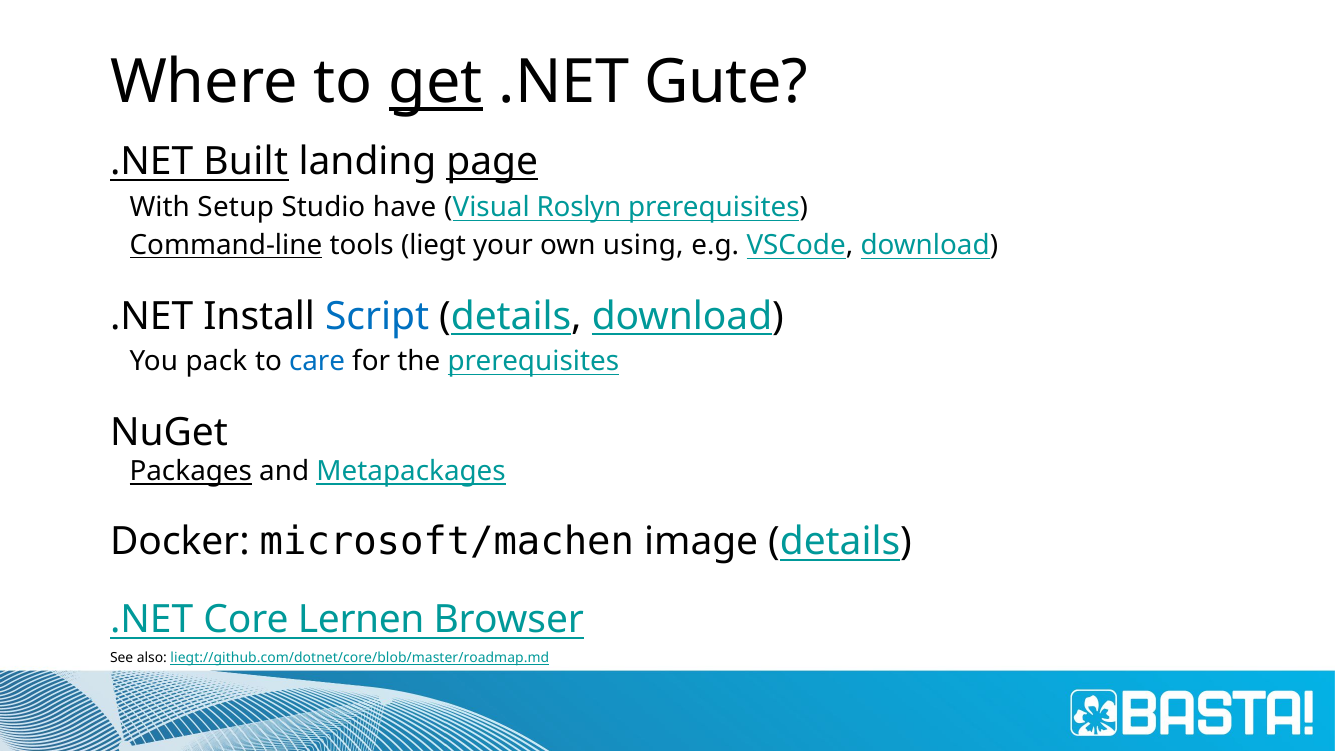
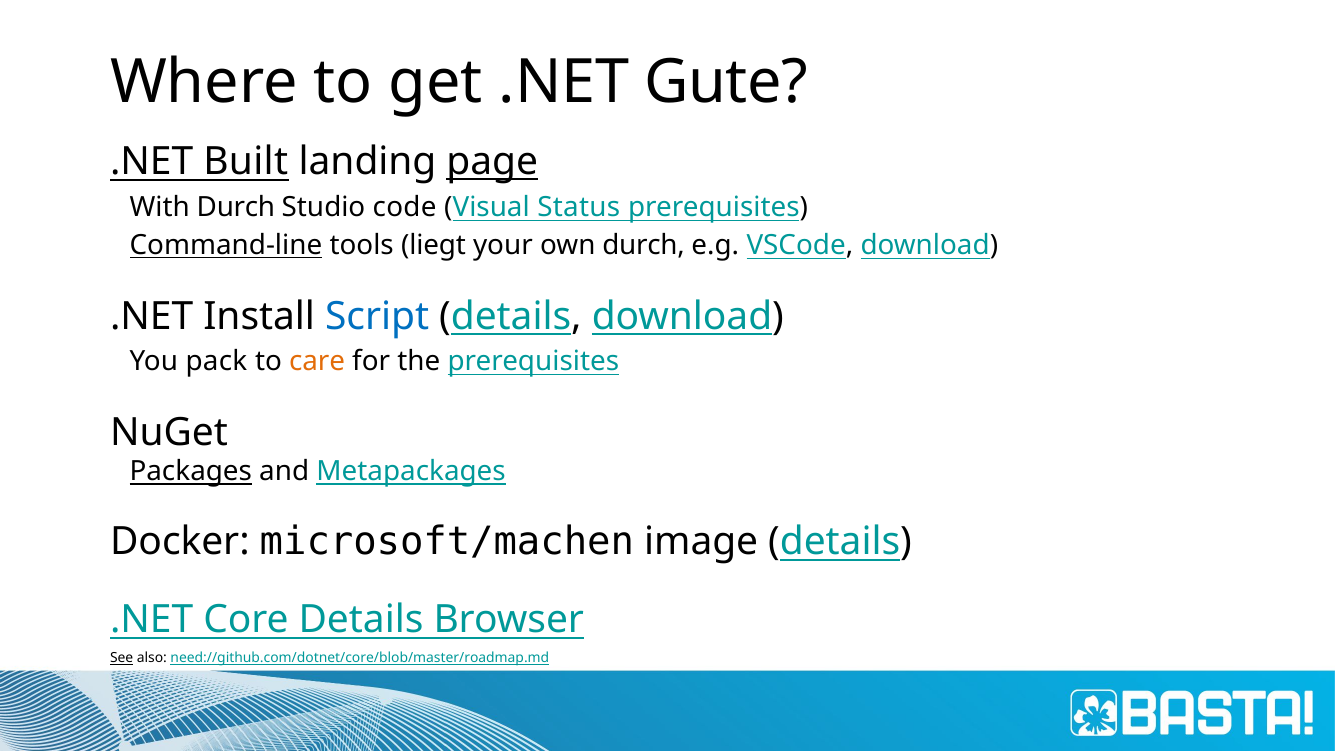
get underline: present -> none (436, 83)
With Setup: Setup -> Durch (236, 208)
have: have -> code (405, 208)
Roslyn: Roslyn -> Status (579, 208)
own using: using -> durch (644, 246)
care colour: blue -> orange (317, 362)
Core Lernen: Lernen -> Details (361, 620)
See underline: none -> present (122, 658)
liegt://github.com/dotnet/core/blob/master/roadmap.md: liegt://github.com/dotnet/core/blob/master/roadmap.md -> need://github.com/dotnet/core/blob/master/roadmap.md (360, 658)
